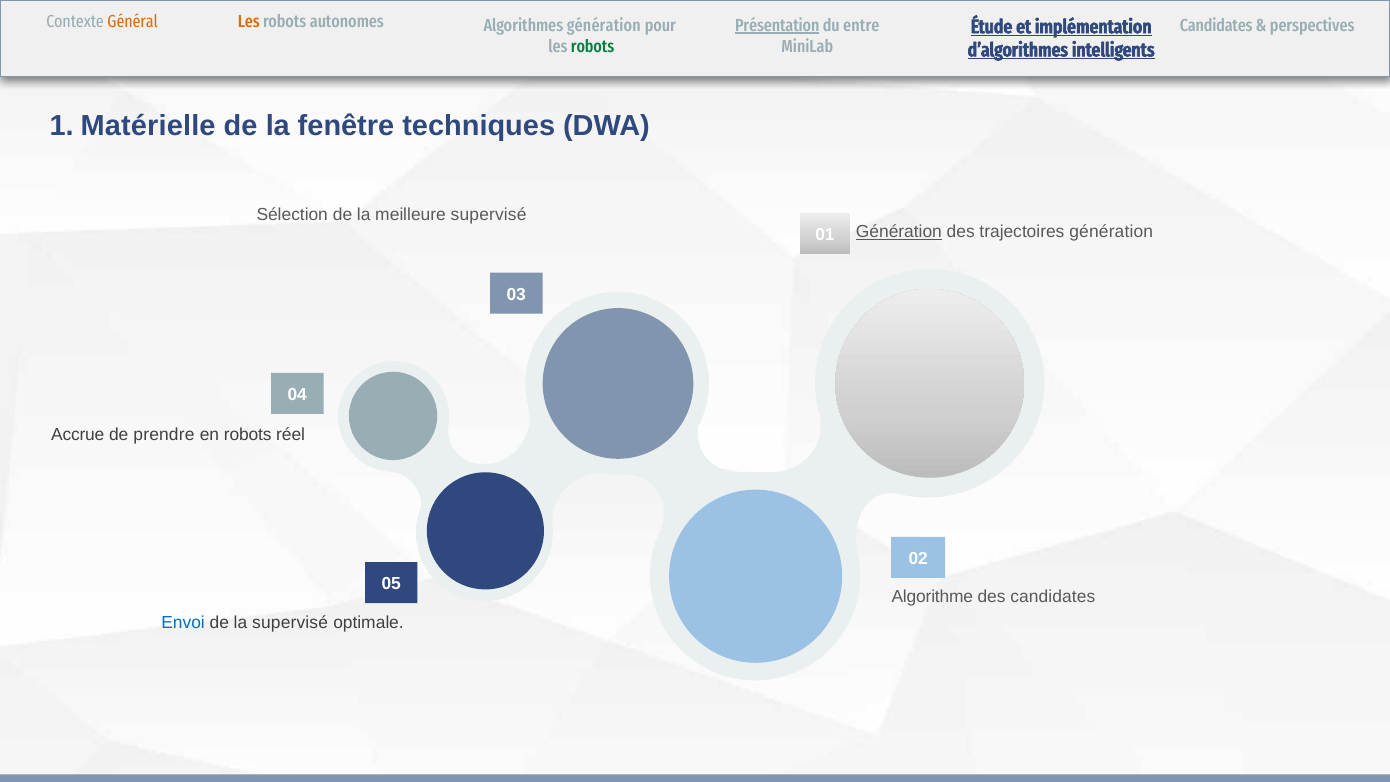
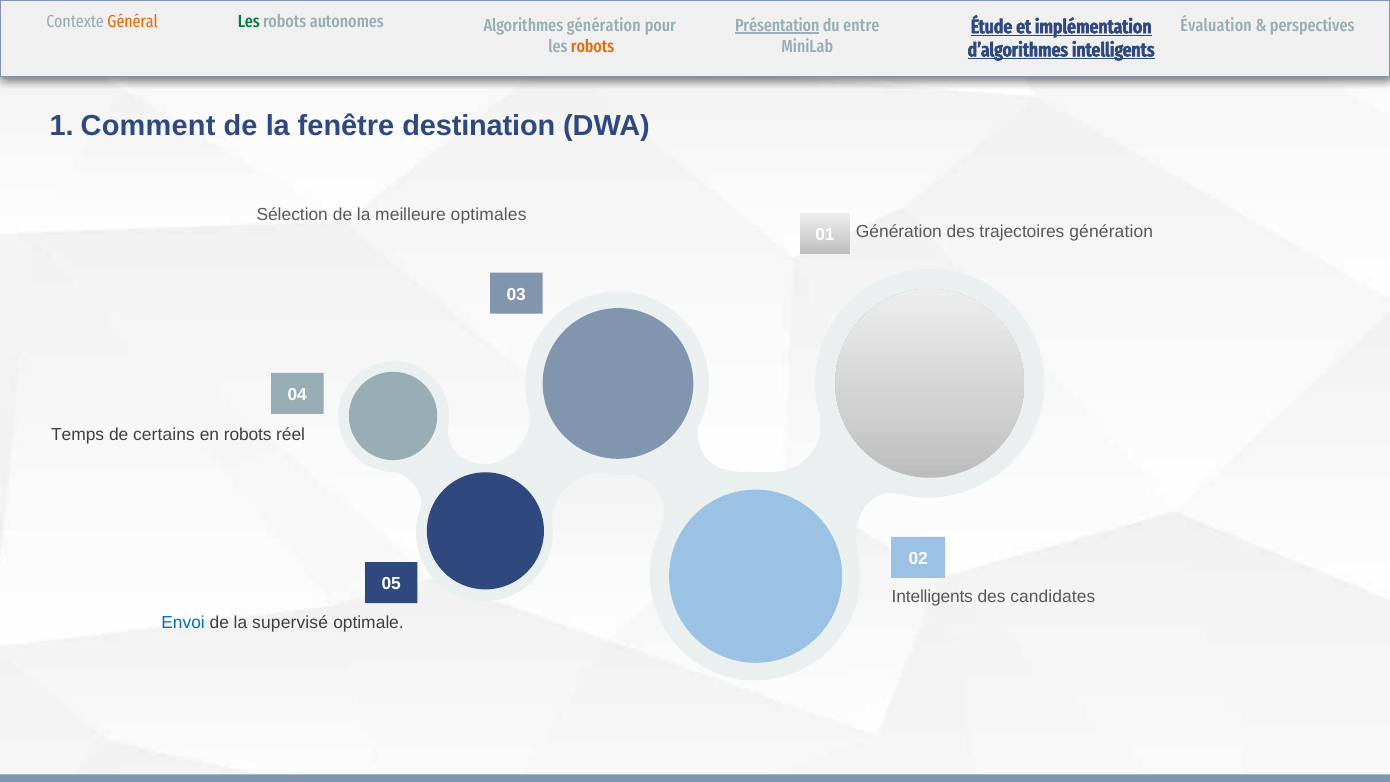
Les colour: orange -> green (249, 22)
Candidates: Candidates -> Évaluation (1216, 26)
robots colour: green -> orange (593, 46)
Matérielle: Matérielle -> Comment (148, 126)
techniques: techniques -> destination (479, 126)
meilleure supervisé: supervisé -> optimales (489, 215)
Génération underline: present -> none (899, 232)
Accrue: Accrue -> Temps (78, 434)
prendre: prendre -> certains (164, 434)
Algorithme: Algorithme -> Intelligents (932, 597)
